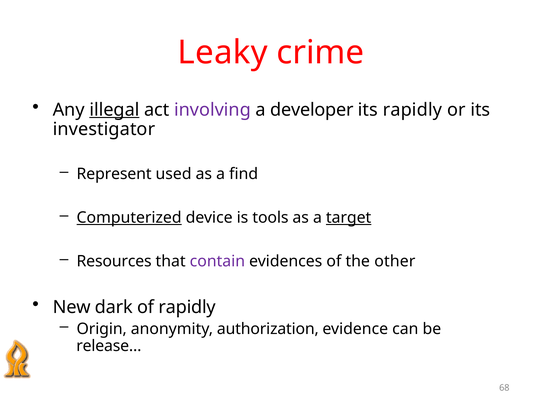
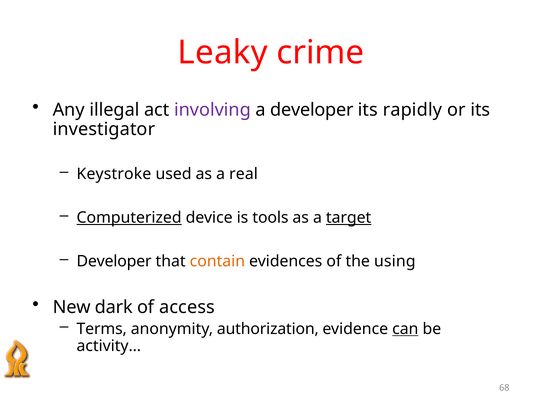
illegal underline: present -> none (114, 110)
Represent: Represent -> Keystroke (114, 174)
find: find -> real (244, 174)
Resources: Resources -> Developer (114, 261)
contain colour: purple -> orange (217, 261)
other: other -> using (395, 261)
of rapidly: rapidly -> access (187, 307)
Origin: Origin -> Terms (102, 328)
can underline: none -> present (405, 328)
release…: release… -> activity… (109, 346)
